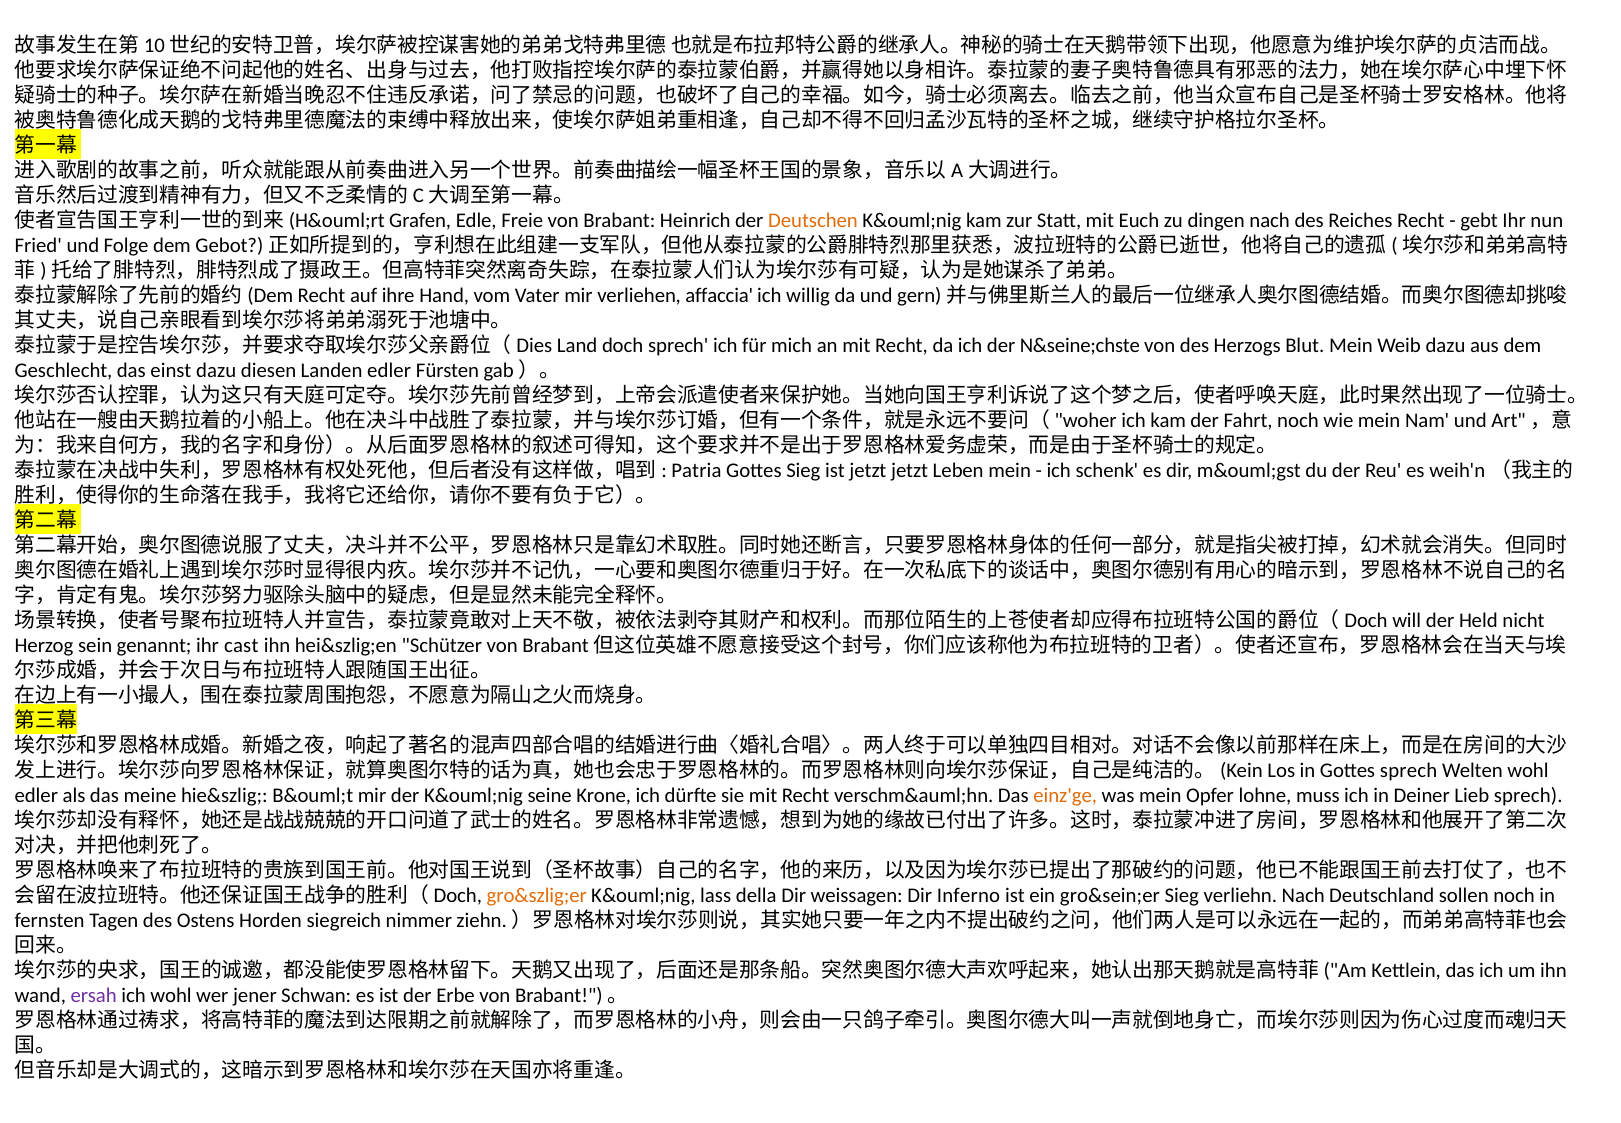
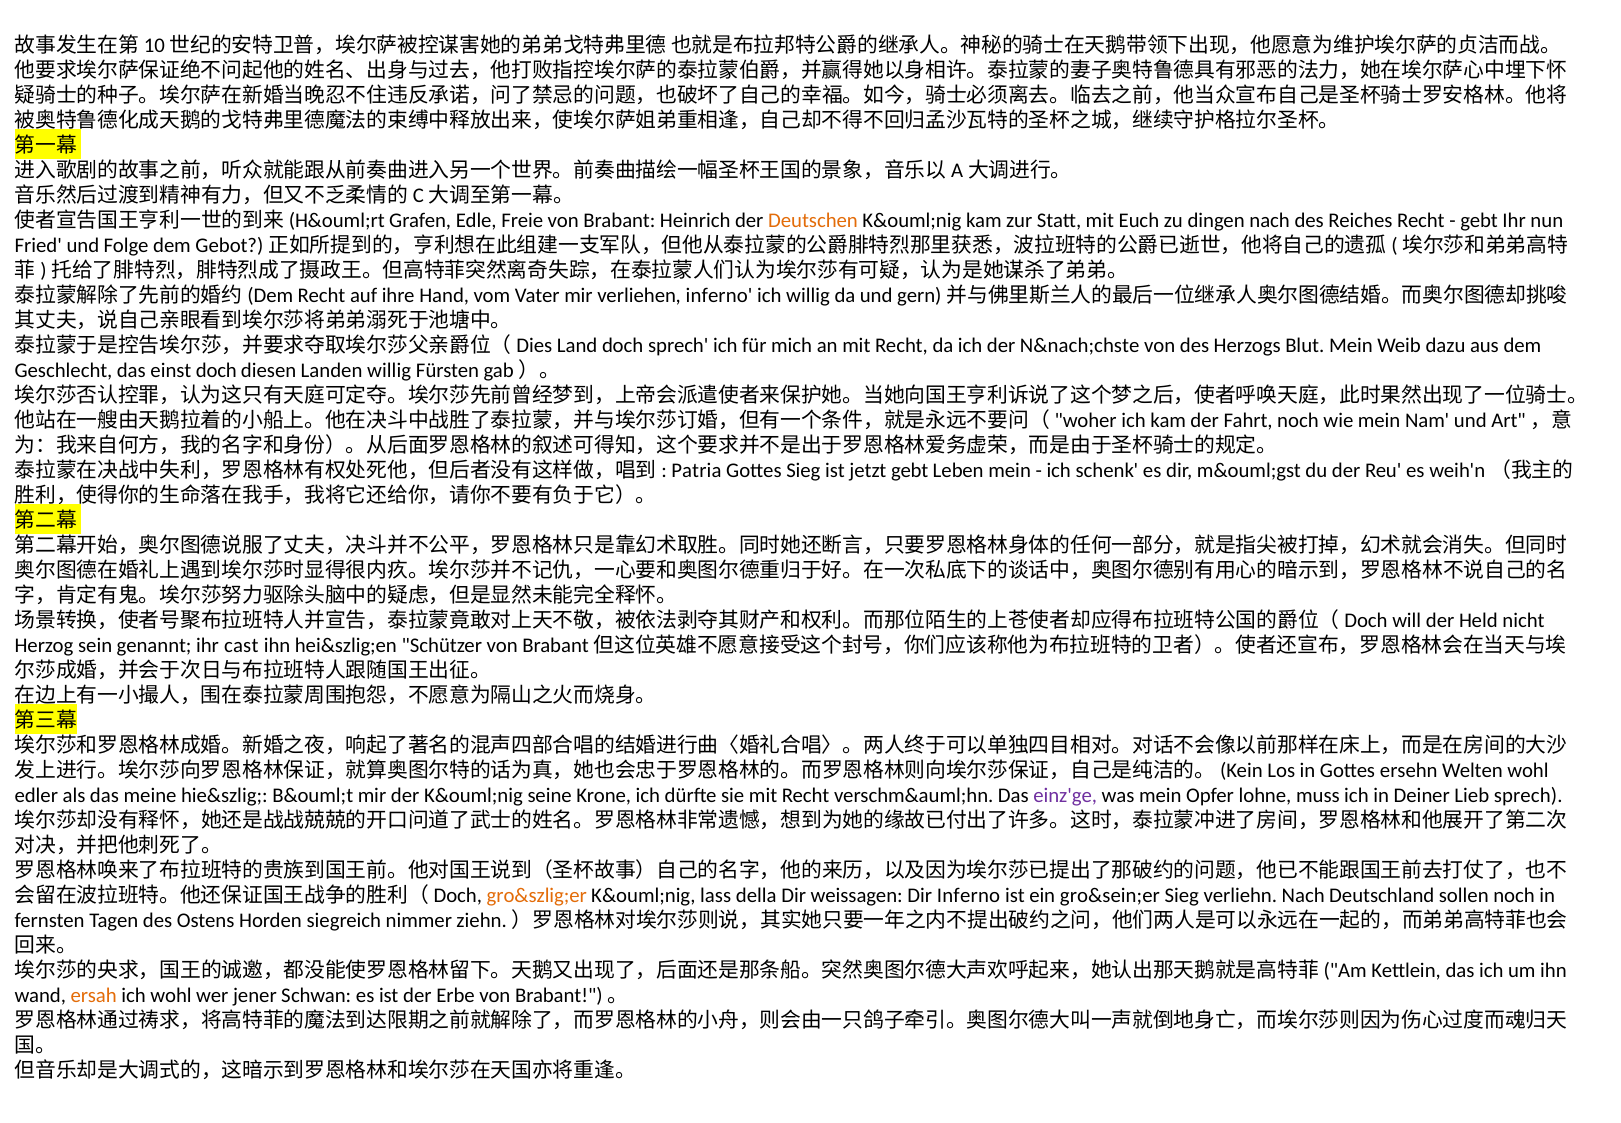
verliehen affaccia: affaccia -> inferno (719, 296)
N&seine;chste: N&seine;chste -> N&nach;chste (1080, 346)
einst dazu: dazu -> doch (216, 371)
Landen edler: edler -> willig (389, 371)
jetzt jetzt: jetzt -> gebt (910, 471)
Gottes sprech: sprech -> ersehn (1409, 770)
einz'ge colour: orange -> purple (1065, 795)
ersah colour: purple -> orange (94, 995)
